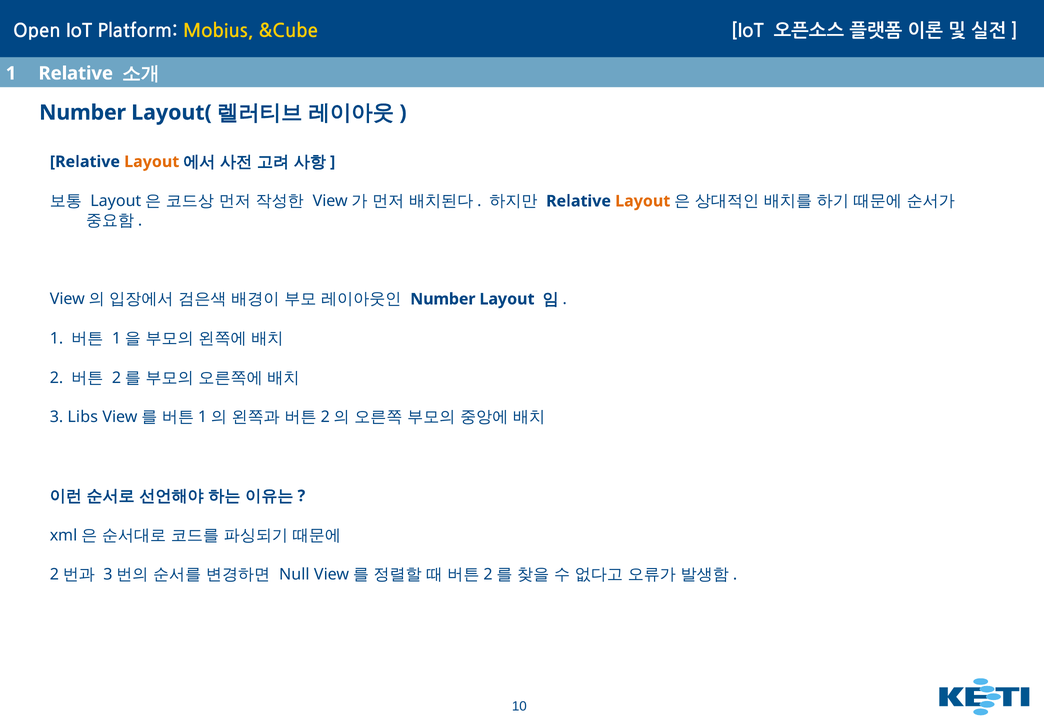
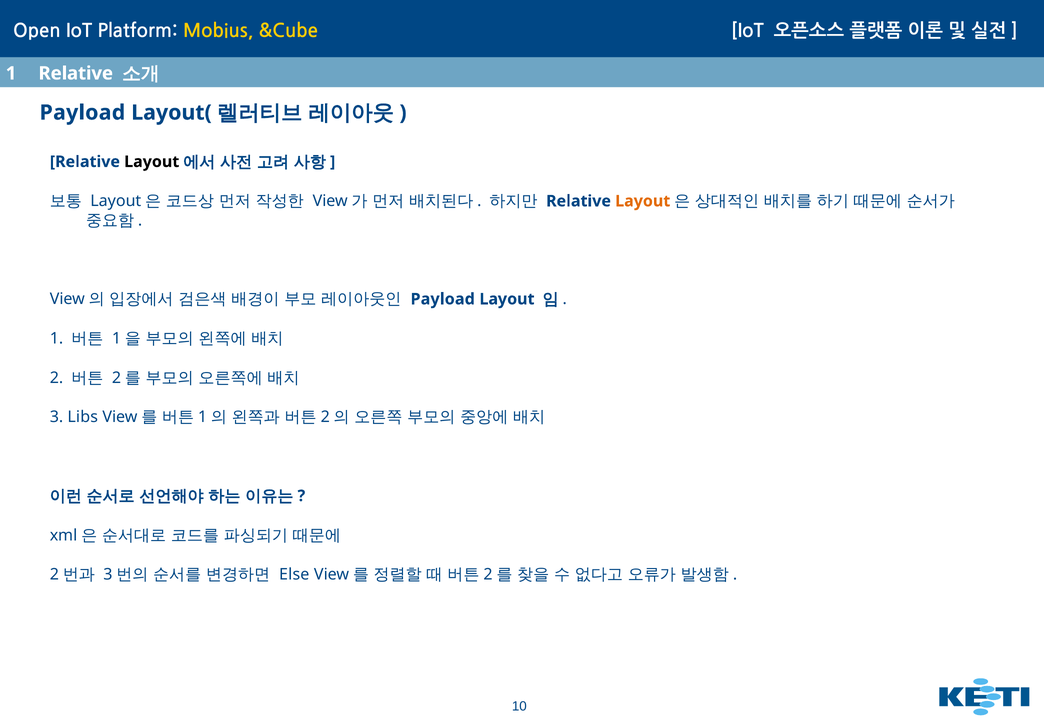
Number: Number -> Payload (82, 113)
Layout colour: orange -> black (152, 162)
Number: Number -> Payload (443, 299)
Null: Null -> Else (294, 574)
